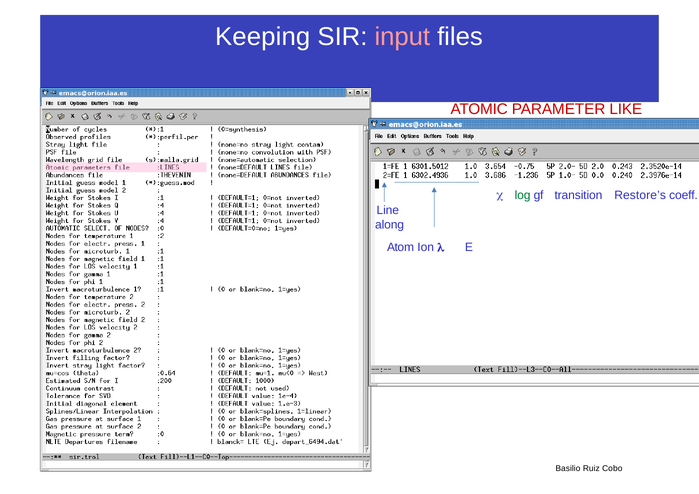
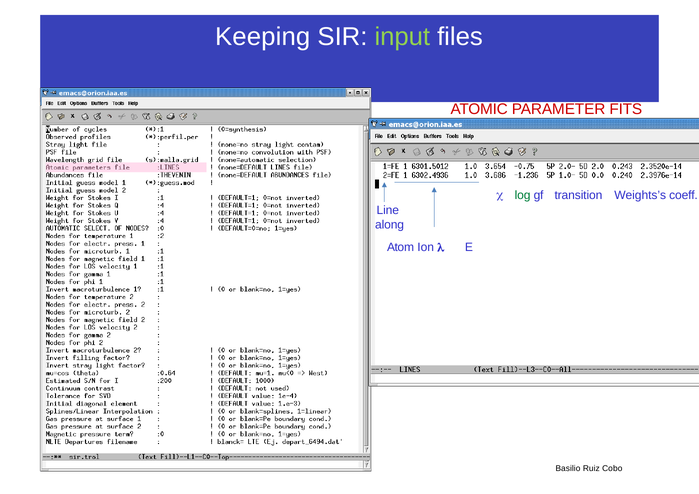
input colour: pink -> light green (402, 37)
LIKE: LIKE -> FITS (626, 109)
Restore’s: Restore’s -> Weights’s (640, 195)
